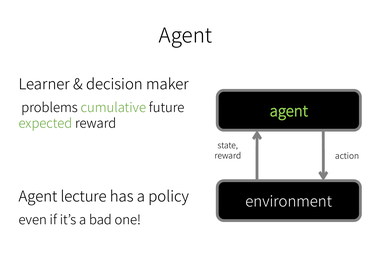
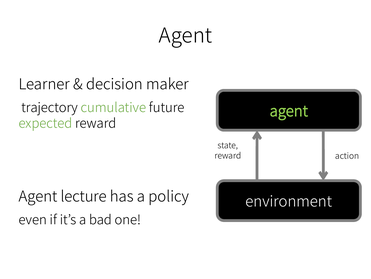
problems: problems -> trajectory (50, 108)
